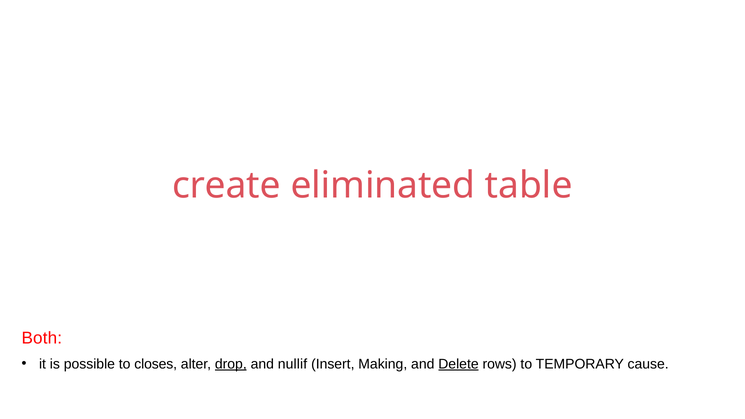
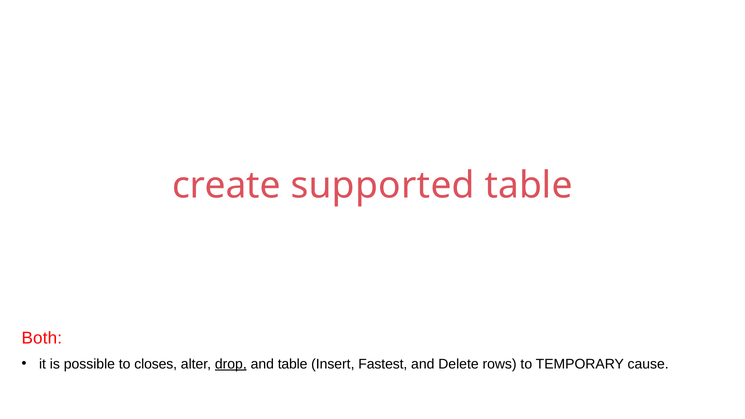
eliminated: eliminated -> supported (383, 185)
and nullif: nullif -> table (293, 364)
Making: Making -> Fastest (383, 364)
Delete underline: present -> none (458, 364)
